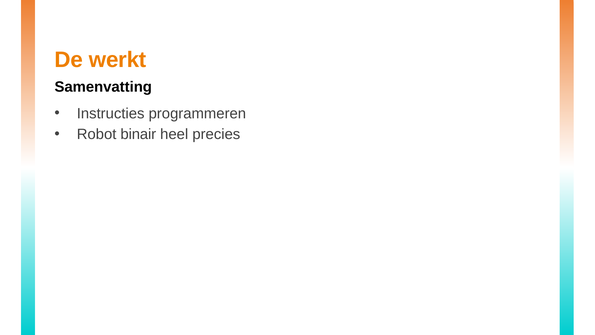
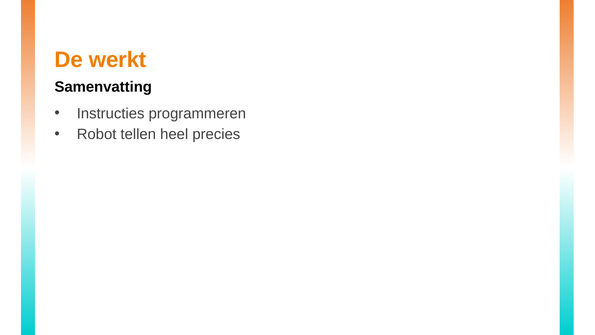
binair: binair -> tellen (138, 134)
